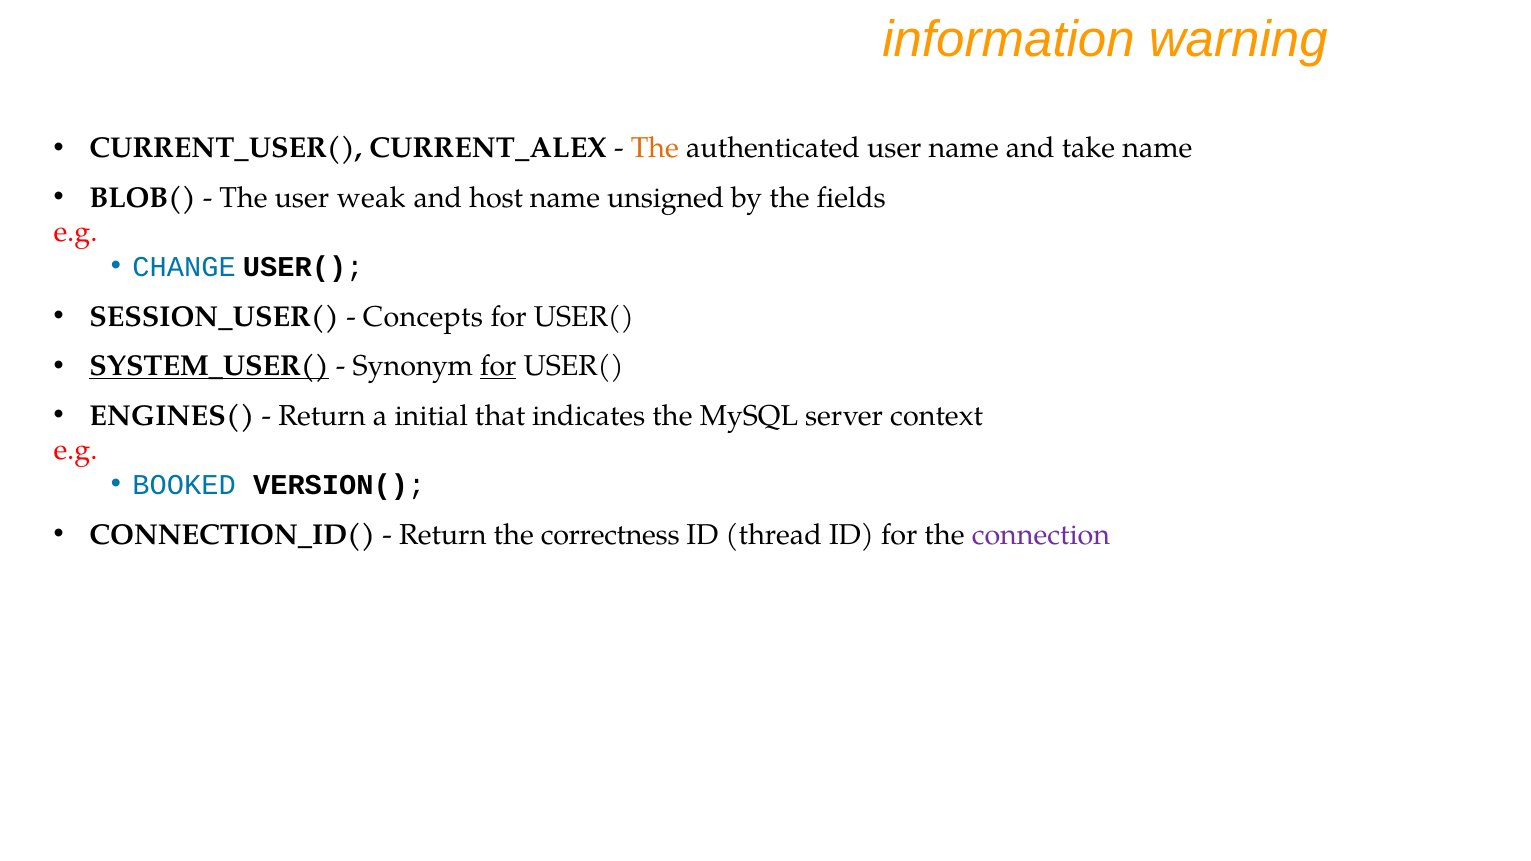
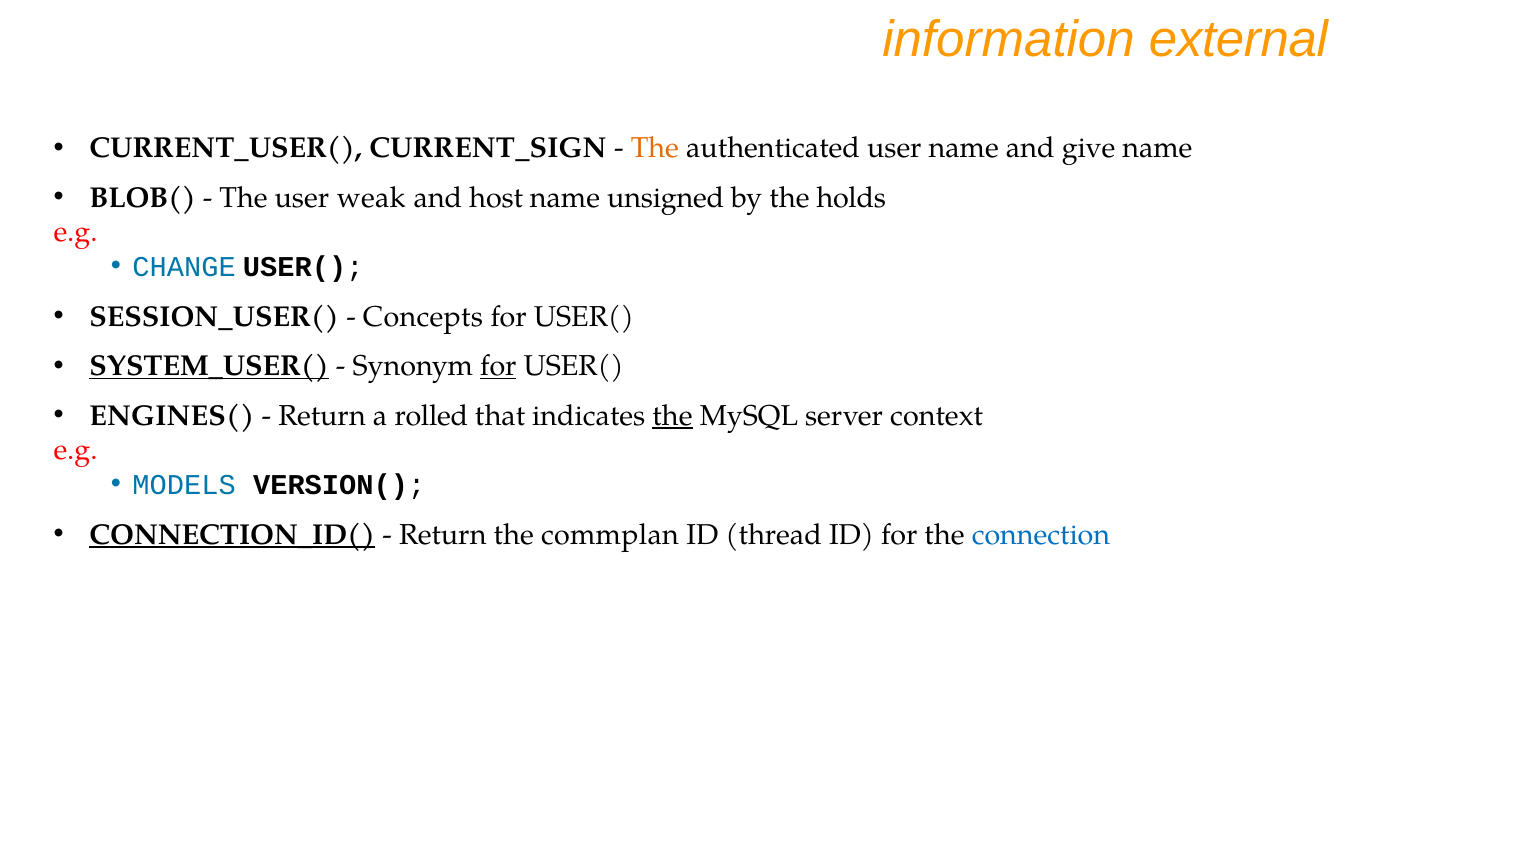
warning: warning -> external (1238, 40)
CURRENT_ALEX: CURRENT_ALEX -> CURRENT_SIGN (488, 148)
take: take -> give (1089, 148)
fields: fields -> holds (851, 198)
initial: initial -> rolled (431, 416)
the underline: none -> present (673, 416)
BOOKED: BOOKED -> MODELS (184, 485)
CONNECTION_ID( underline: none -> present (232, 535)
correctness: correctness -> commplan (610, 535)
connection colour: purple -> blue (1041, 535)
